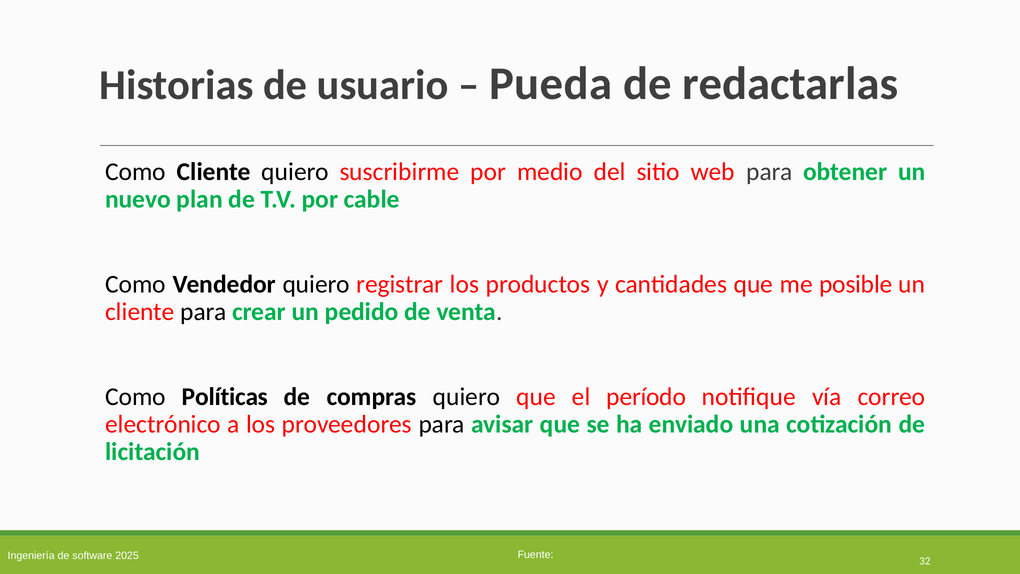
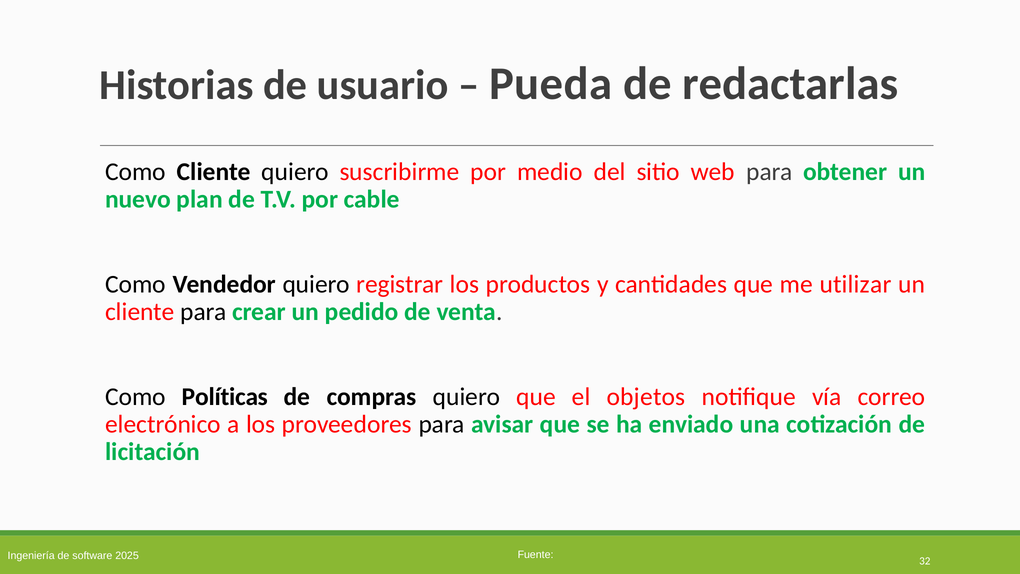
posible: posible -> utilizar (856, 284)
período: período -> objetos (646, 397)
